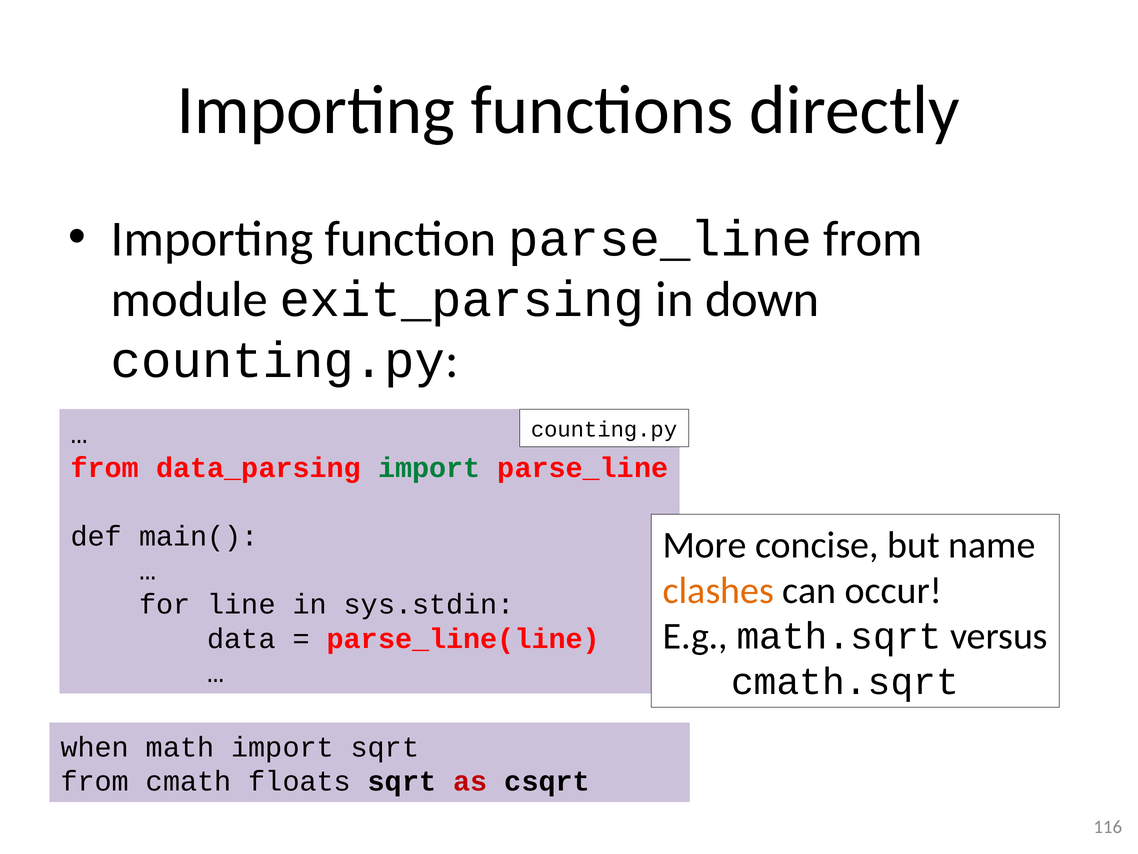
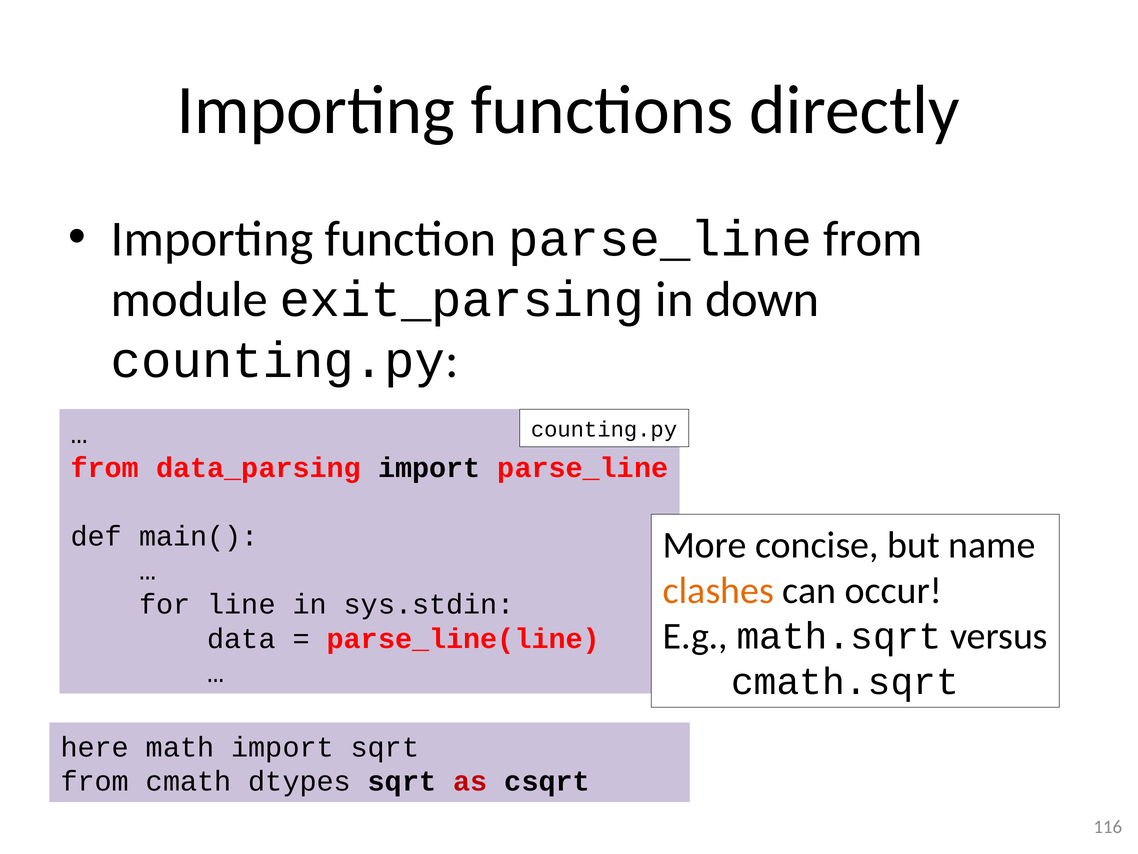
import colour: green -> black (429, 468)
when: when -> here (95, 747)
floats: floats -> dtypes (300, 781)
